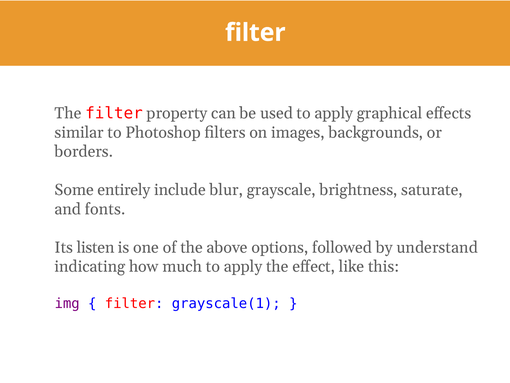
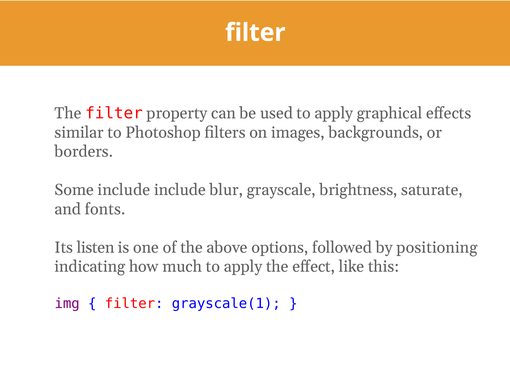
Some entirely: entirely -> include (124, 190)
understand: understand -> positioning (437, 247)
